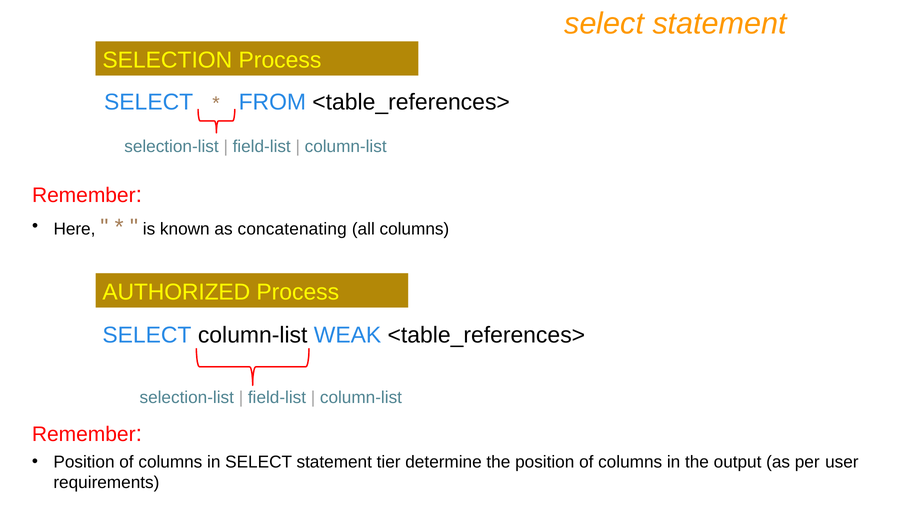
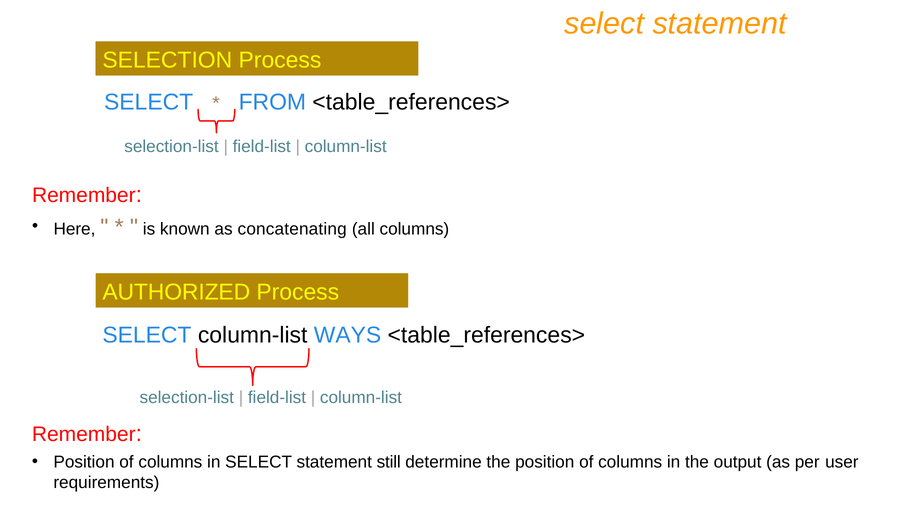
WEAK: WEAK -> WAYS (348, 335)
tier: tier -> still (389, 462)
